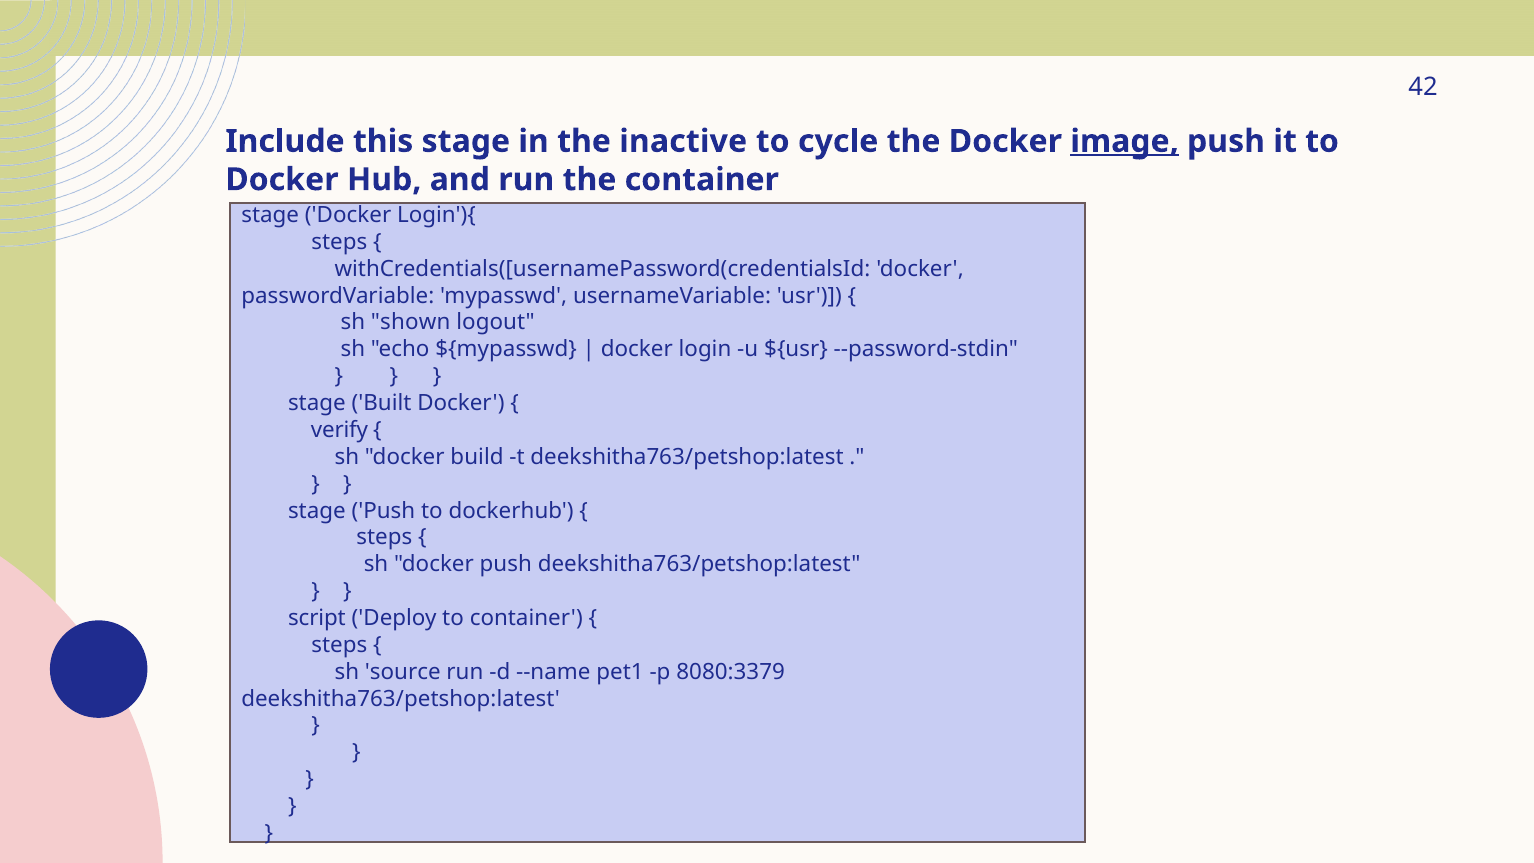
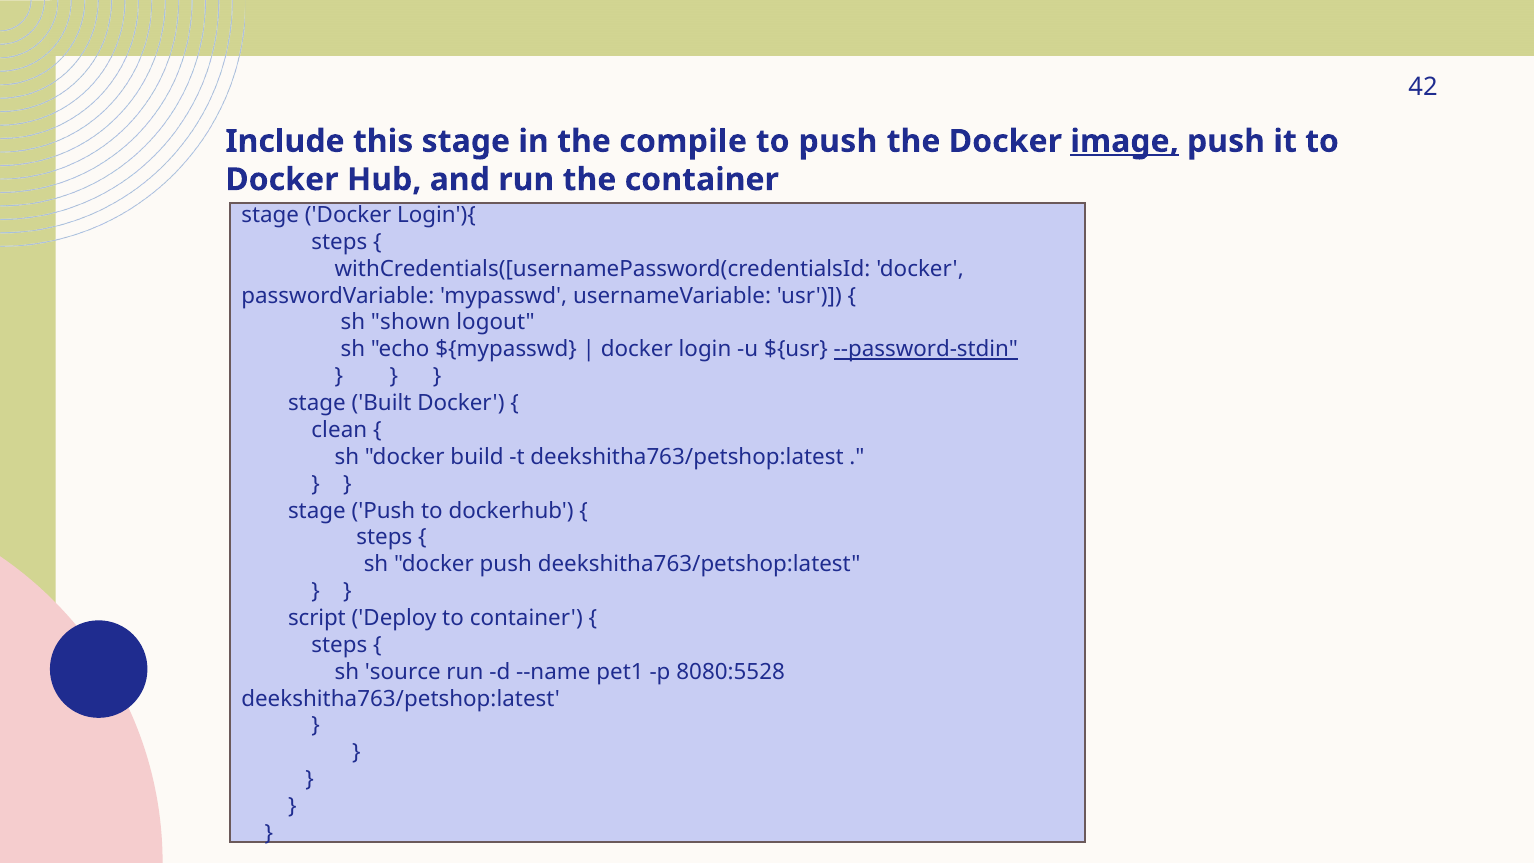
inactive: inactive -> compile (683, 141)
to cycle: cycle -> push (838, 141)
--password-stdin underline: none -> present (926, 349)
verify: verify -> clean (339, 430)
8080:3379: 8080:3379 -> 8080:5528 (731, 672)
